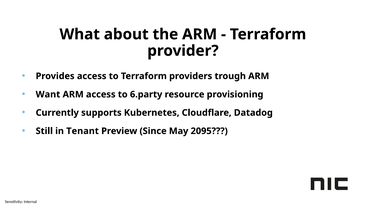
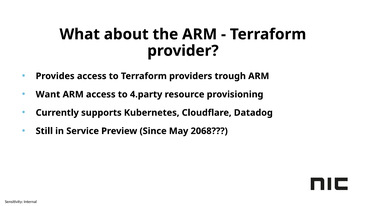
6.party: 6.party -> 4.party (146, 94)
Tenant: Tenant -> Service (83, 131)
2095: 2095 -> 2068 (209, 131)
